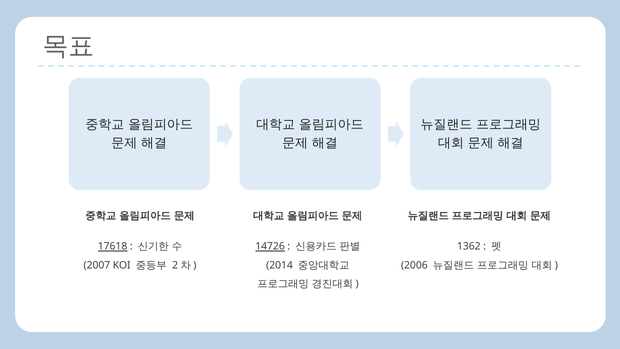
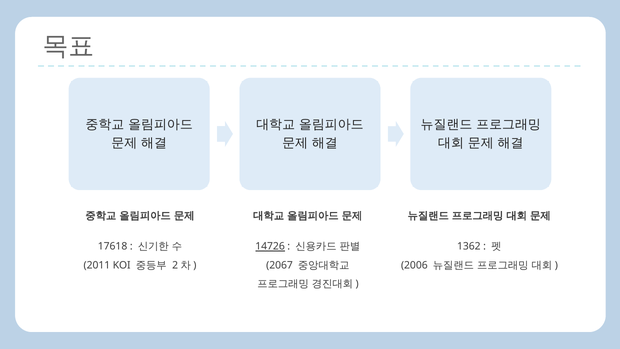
17618 underline: present -> none (113, 246)
2007: 2007 -> 2011 (97, 265)
2014: 2014 -> 2067 (280, 265)
